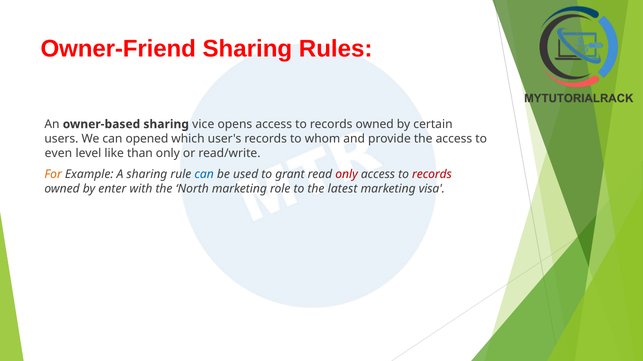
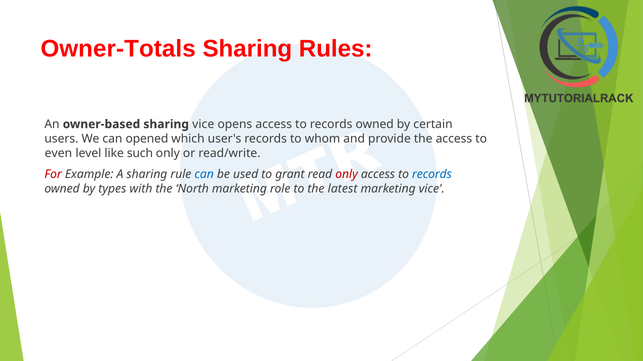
Owner-Friend: Owner-Friend -> Owner-Totals (118, 49)
than: than -> such (140, 153)
For colour: orange -> red (53, 175)
records colour: red -> blue (432, 175)
enter: enter -> types (112, 189)
marketing visa: visa -> vice (432, 189)
